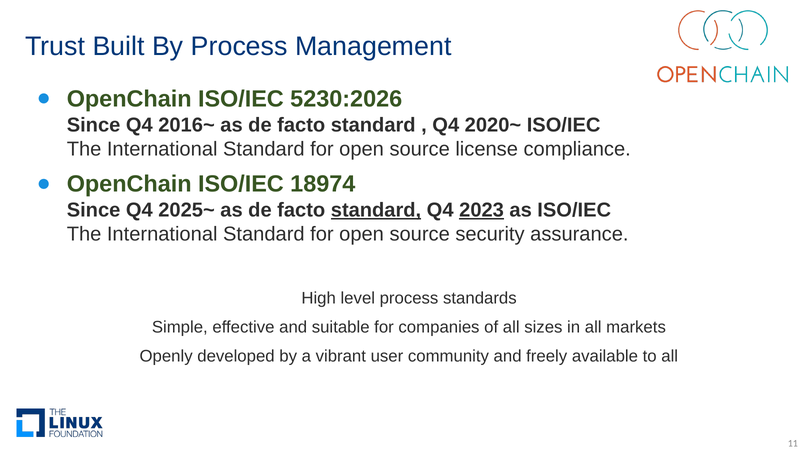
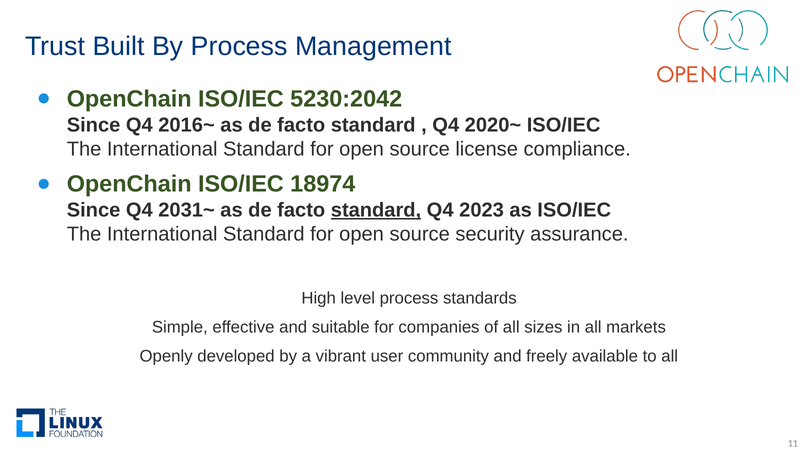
5230:2026: 5230:2026 -> 5230:2042 (346, 99)
2025~: 2025~ -> 2031~ (187, 210)
2023 underline: present -> none (482, 210)
